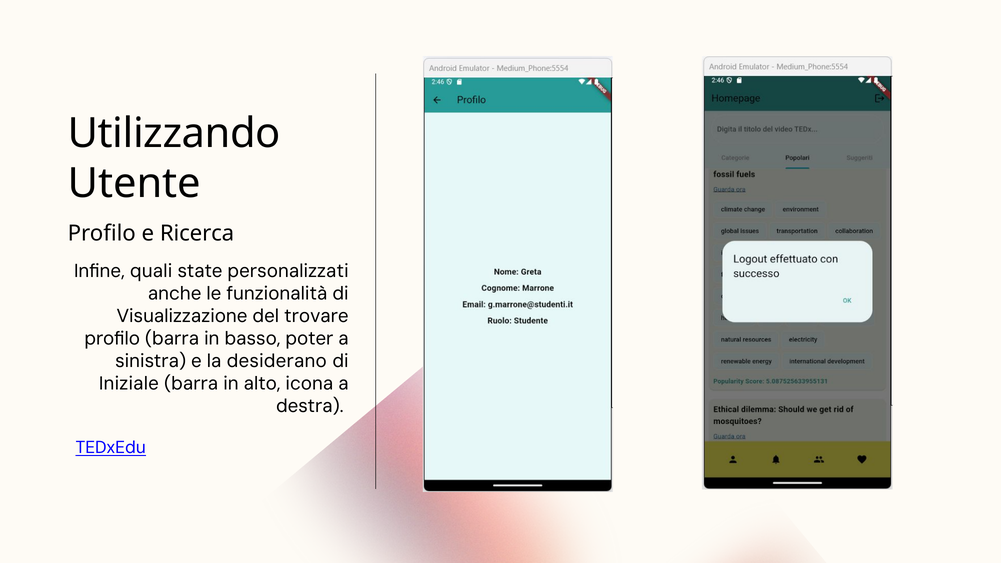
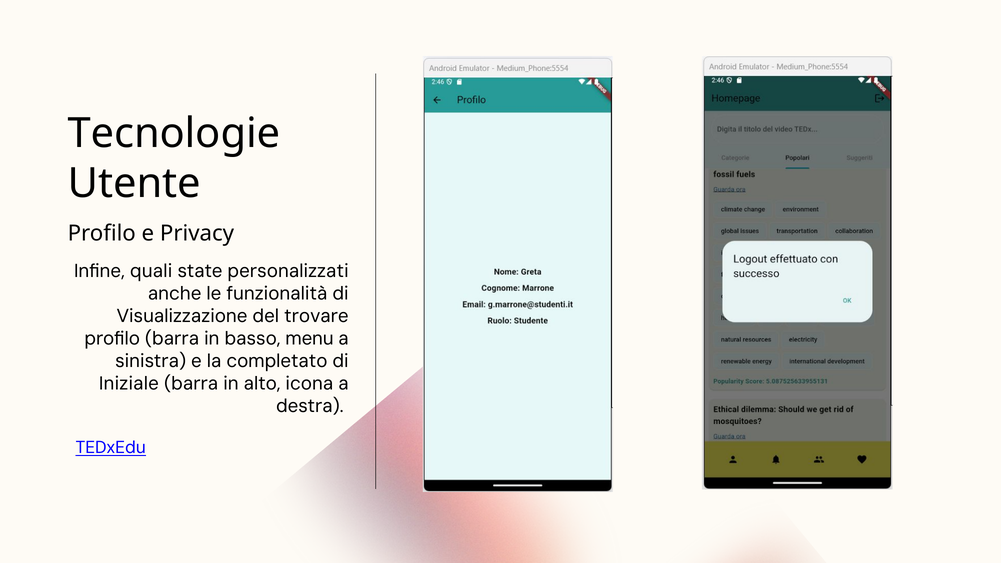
Utilizzando: Utilizzando -> Tecnologie (174, 133)
Ricerca: Ricerca -> Privacy (197, 233)
poter: poter -> menu (309, 339)
desiderano: desiderano -> completato (277, 361)
